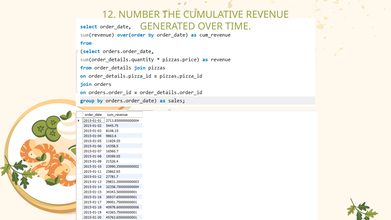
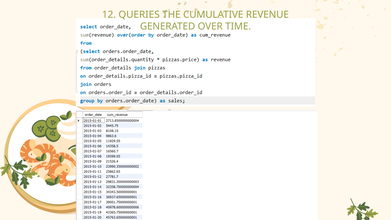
NUMBER: NUMBER -> QUERIES (139, 15)
